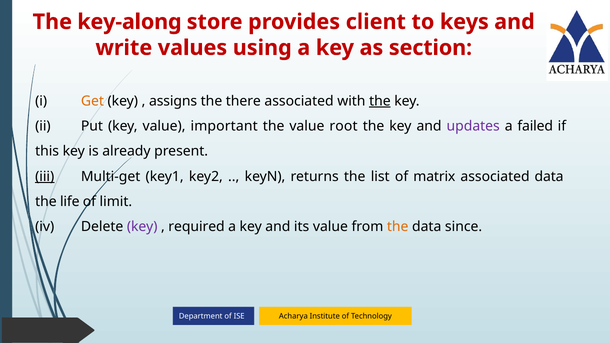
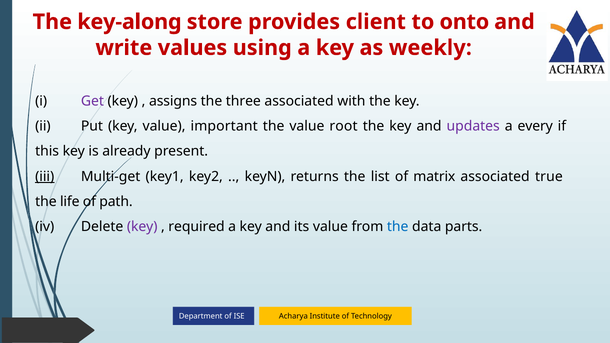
keys: keys -> onto (464, 22)
section: section -> weekly (430, 48)
Get colour: orange -> purple (92, 101)
there: there -> three (243, 101)
the underline: present -> none (380, 101)
failed: failed -> every (535, 126)
associated data: data -> true (549, 176)
limit: limit -> path (116, 202)
the colour: orange -> blue (398, 227)
since: since -> parts (464, 227)
